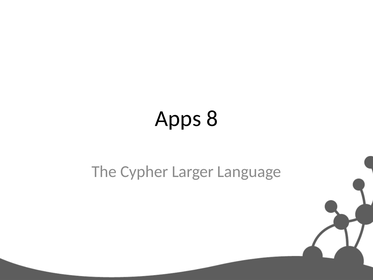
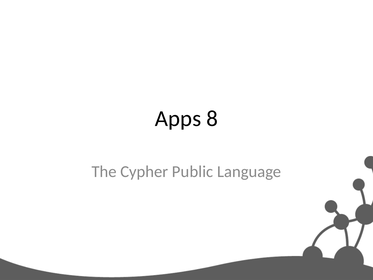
Larger: Larger -> Public (193, 171)
